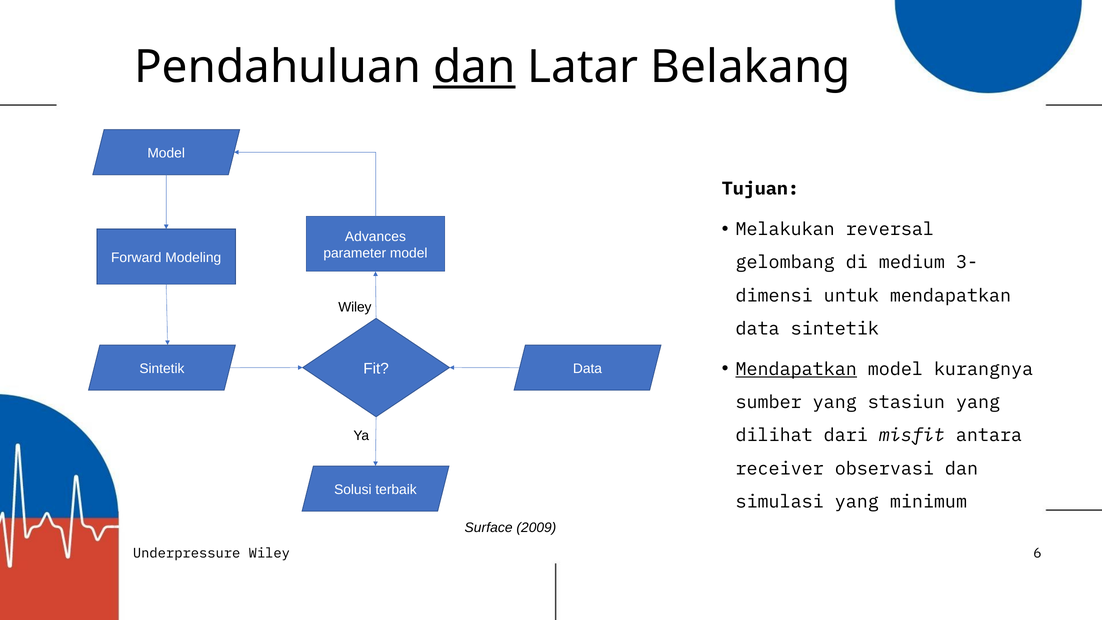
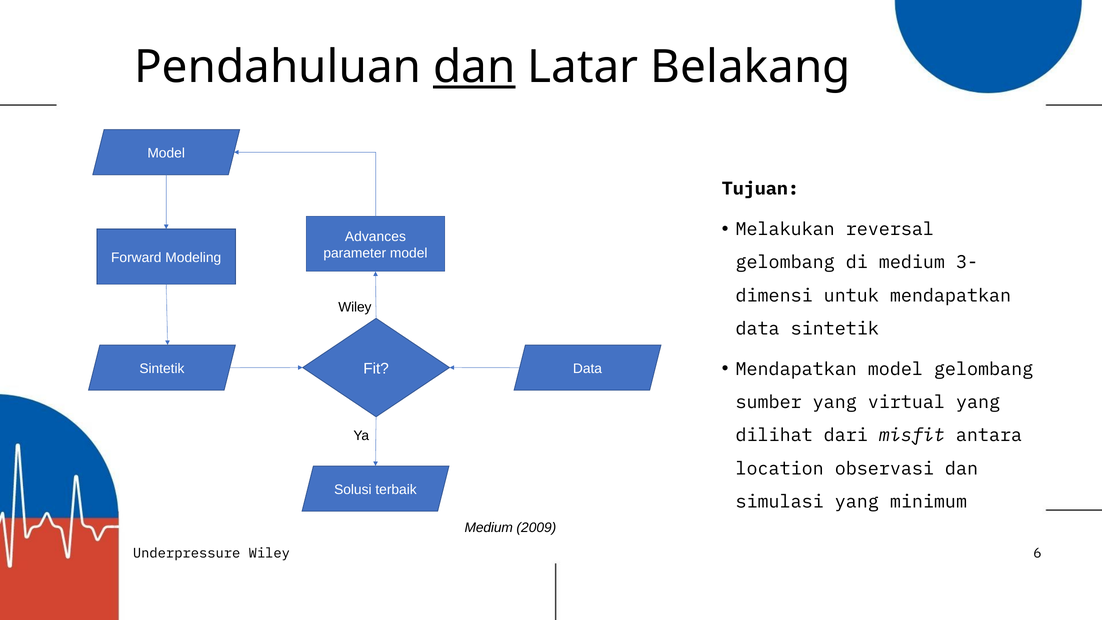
Mendapatkan underline: present -> none (796, 369)
model kurangnya: kurangnya -> gelombang (984, 369)
stasiun: stasiun -> virtual (906, 402)
receiver: receiver -> location (780, 468)
Surface: Surface -> Medium (489, 528)
